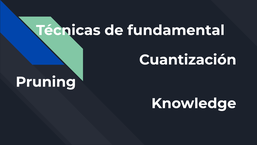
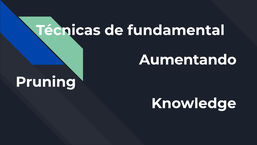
Cuantización: Cuantización -> Aumentando (188, 60)
